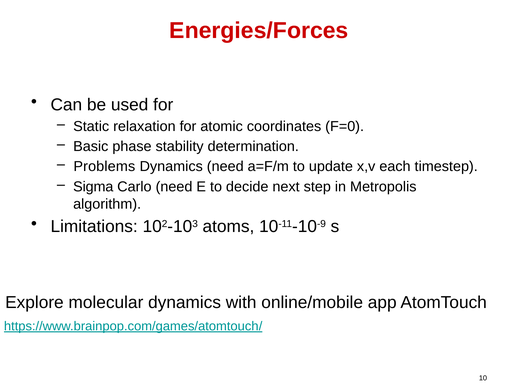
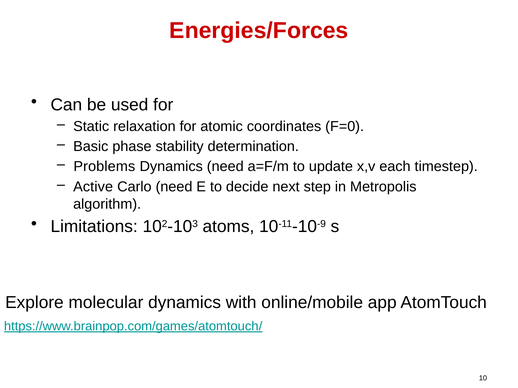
Sigma: Sigma -> Active (93, 187)
